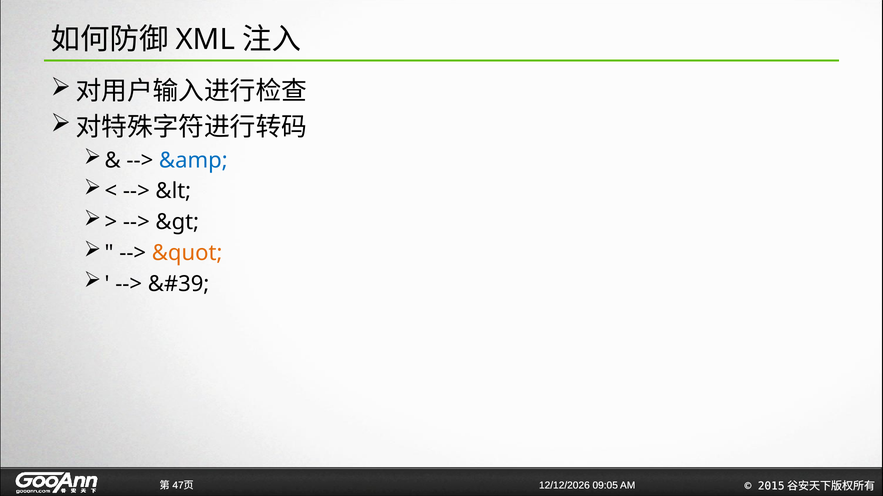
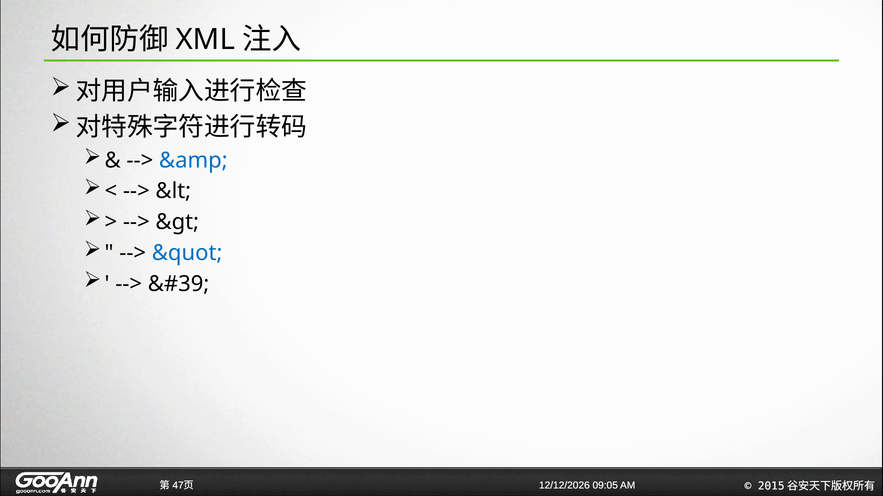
&quot colour: orange -> blue (187, 253)
